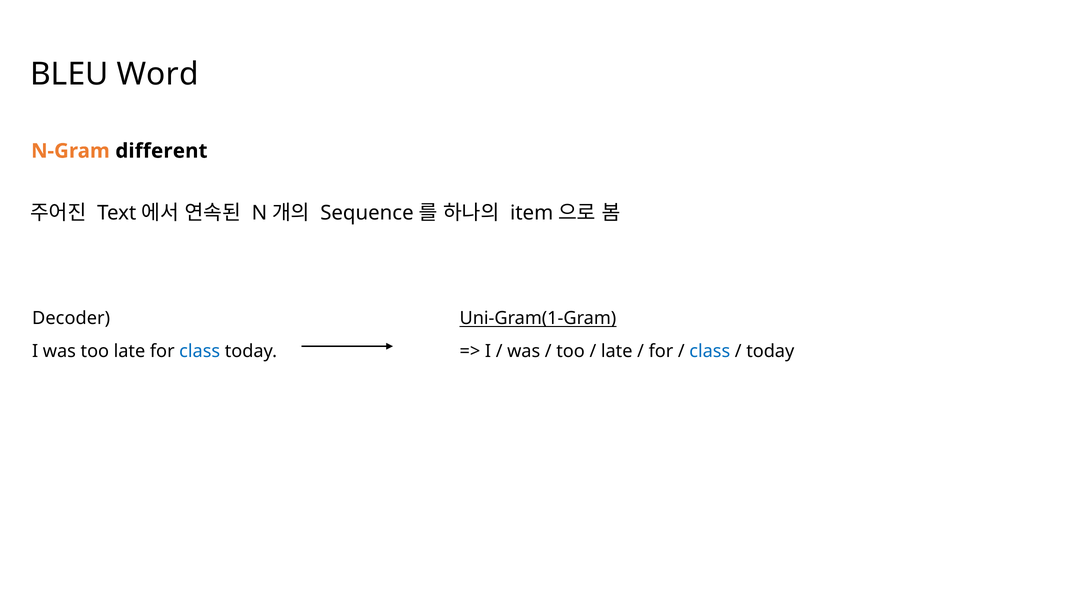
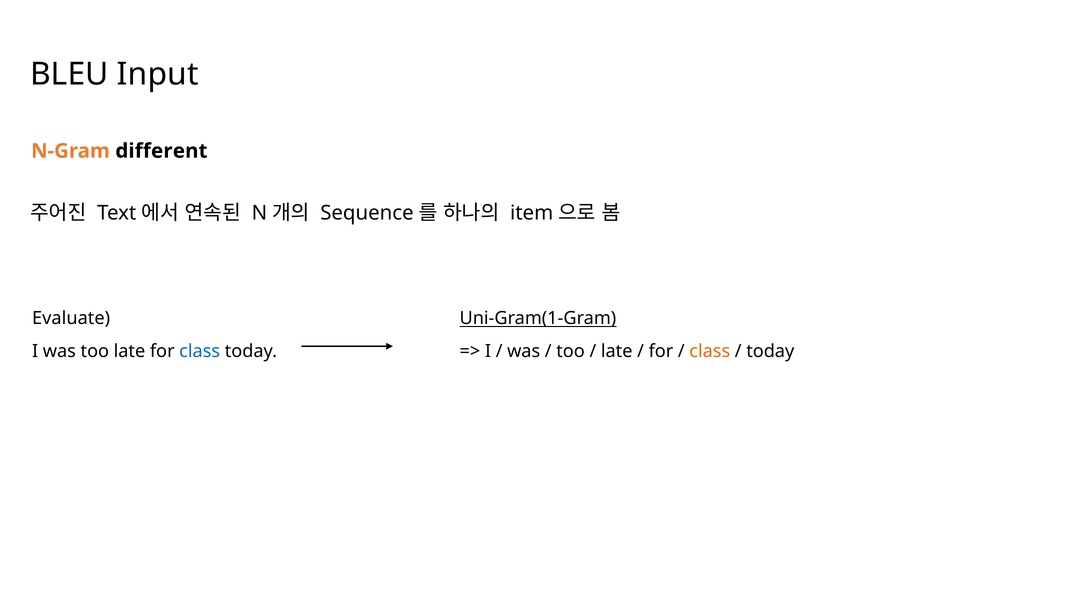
Word: Word -> Input (158, 74)
Decoder: Decoder -> Evaluate (71, 318)
class colour: blue -> orange (710, 351)
